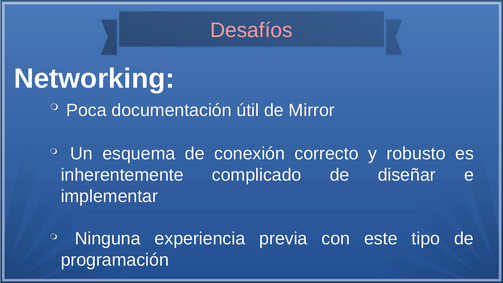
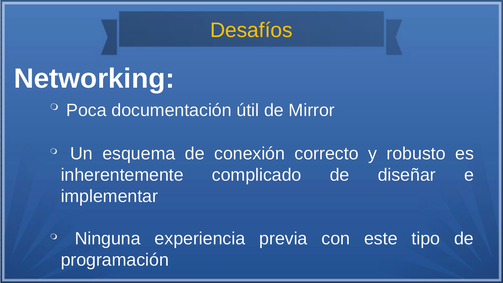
Desafíos colour: pink -> yellow (251, 30)
